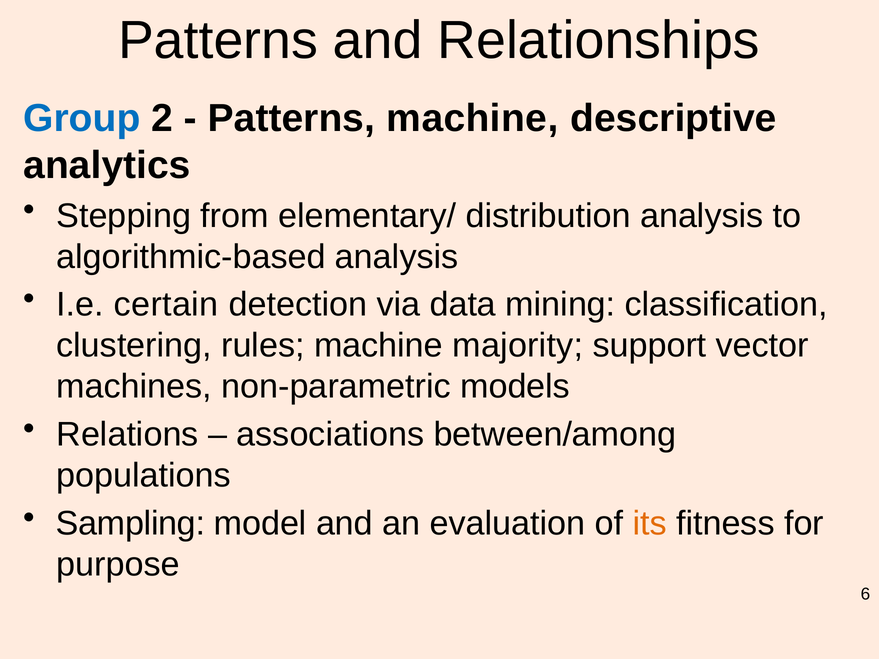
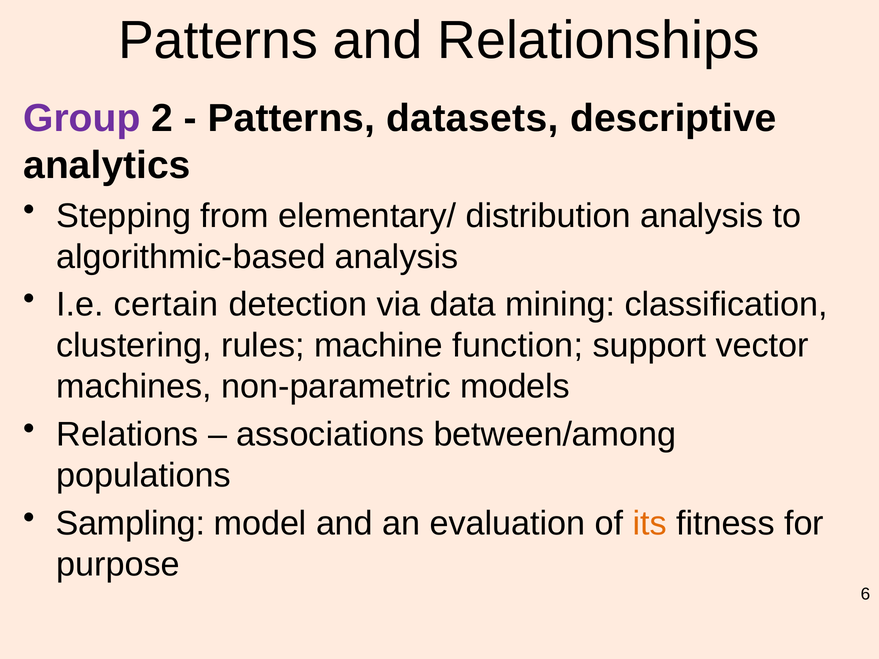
Group colour: blue -> purple (82, 118)
Patterns machine: machine -> datasets (472, 118)
majority: majority -> function (518, 346)
